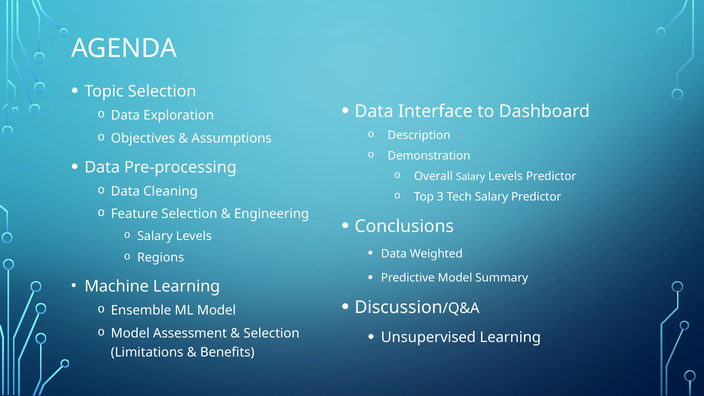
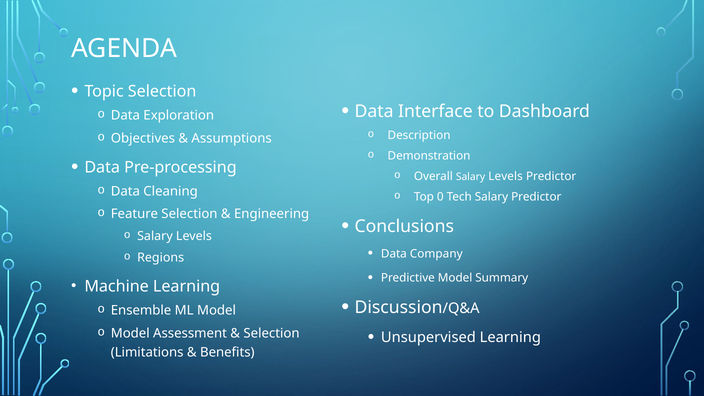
3: 3 -> 0 (440, 197)
Weighted: Weighted -> Company (436, 254)
